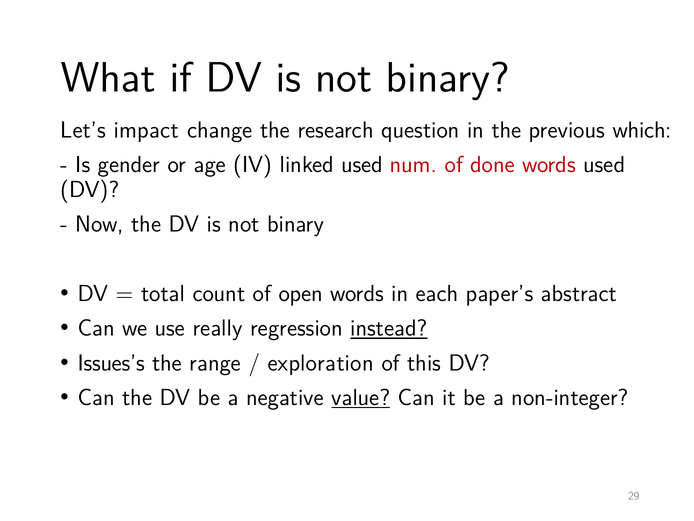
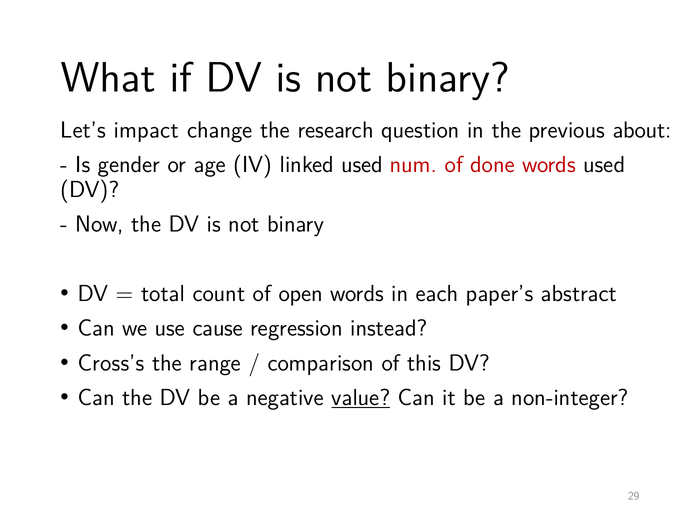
which: which -> about (642, 130)
really: really -> cause (218, 328)
instead underline: present -> none (389, 328)
Issues’s: Issues’s -> Cross’s (111, 363)
exploration: exploration -> comparison (321, 363)
